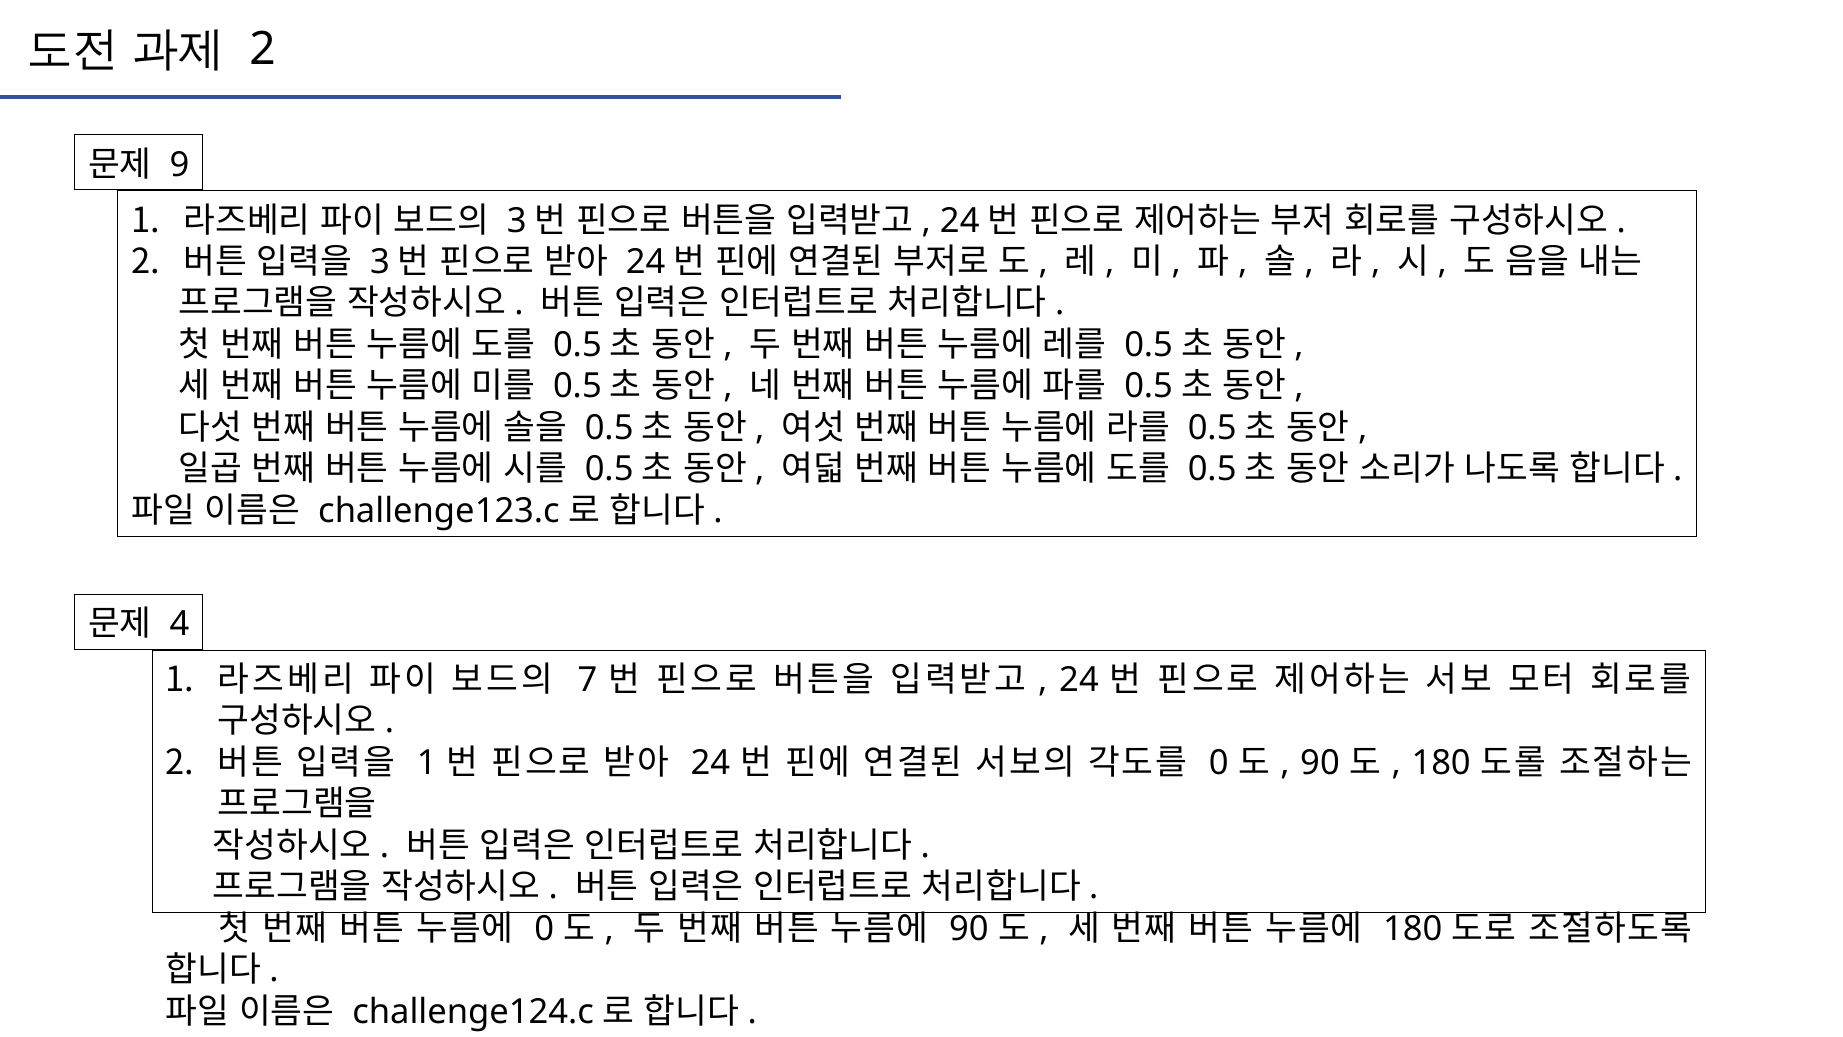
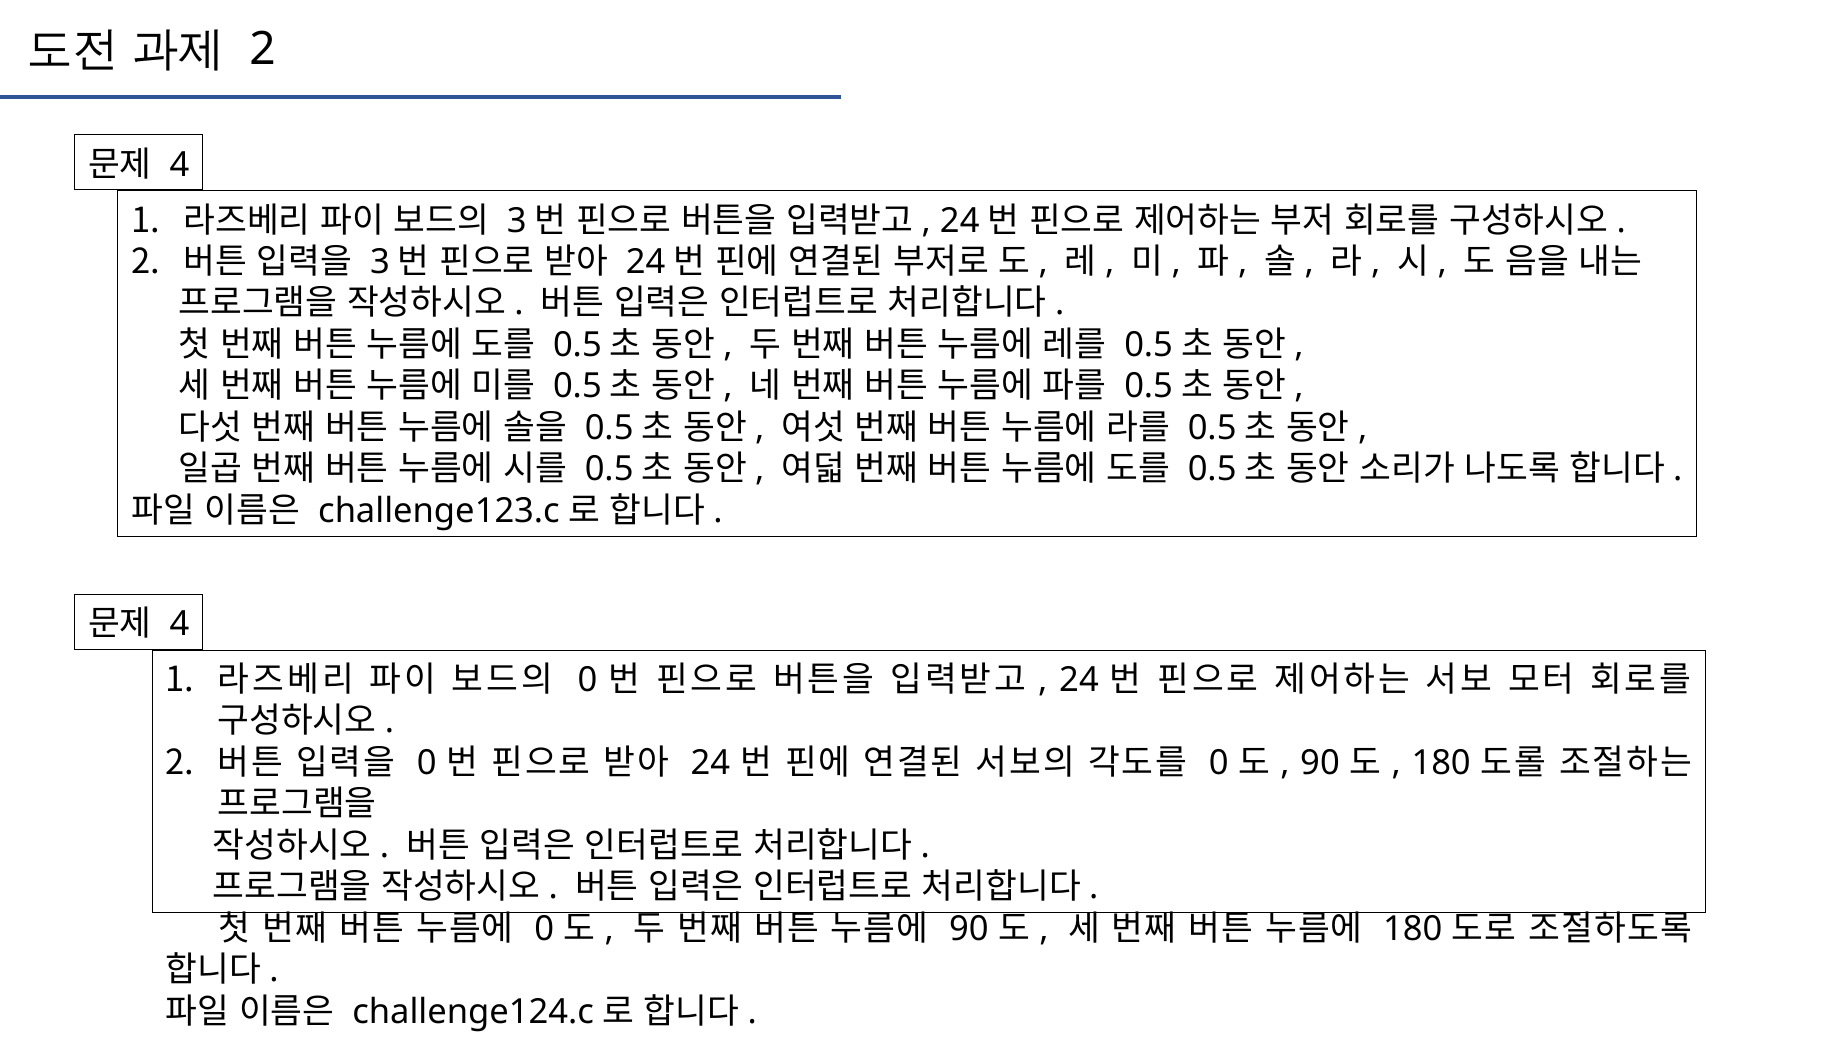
9: 9 -> 4 (179, 165)
7: 7 -> 0 (587, 680)
1: 1 -> 0 (427, 763)
